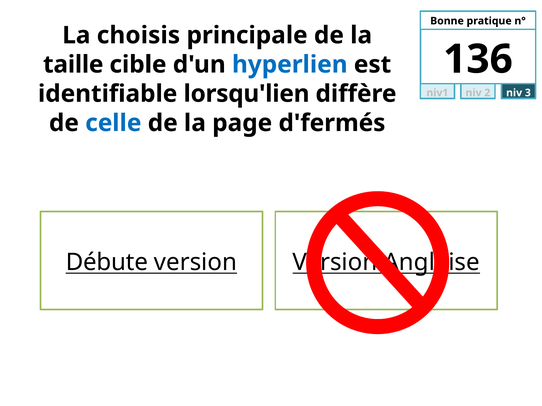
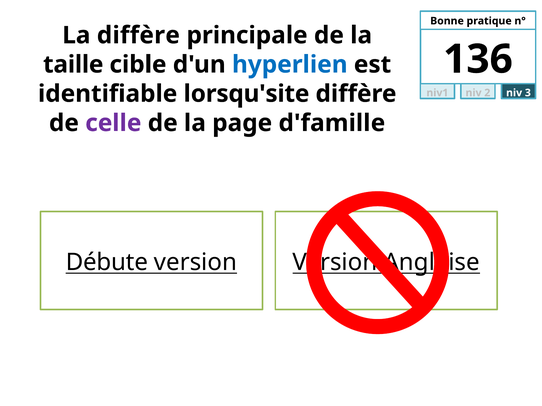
La choisis: choisis -> diffère (138, 35)
lorsqu'lien: lorsqu'lien -> lorsqu'site (247, 94)
celle colour: blue -> purple (113, 123)
d'fermés: d'fermés -> d'famille (332, 123)
